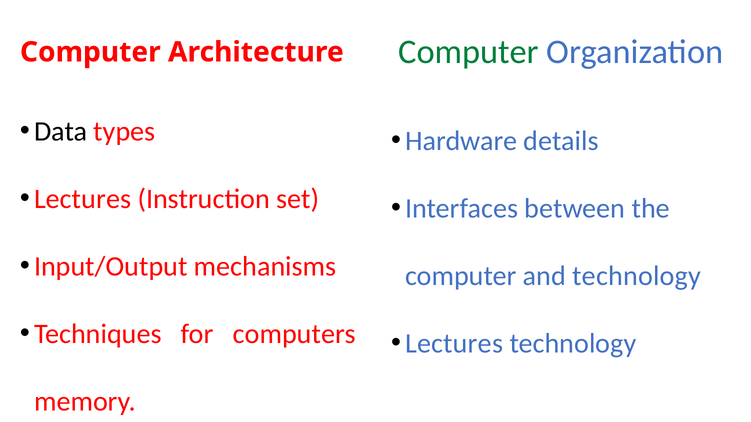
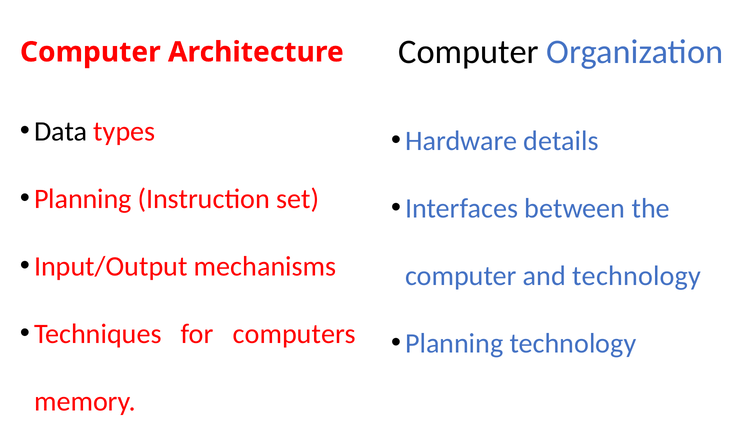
Computer colour: green -> black (468, 52)
Lectures: Lectures -> Planning (83, 199)
Lectures: Lectures -> Planning (454, 344)
